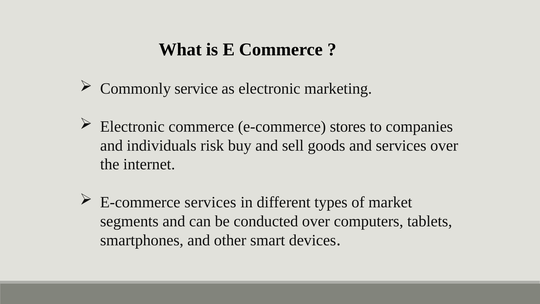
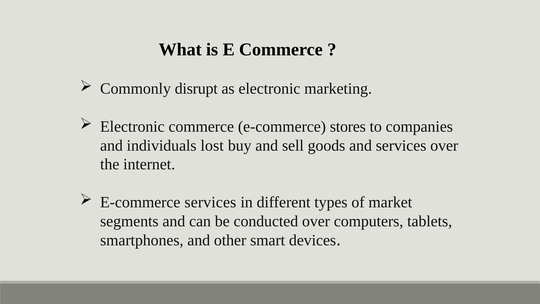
service: service -> disrupt (196, 89)
risk: risk -> lost (212, 145)
